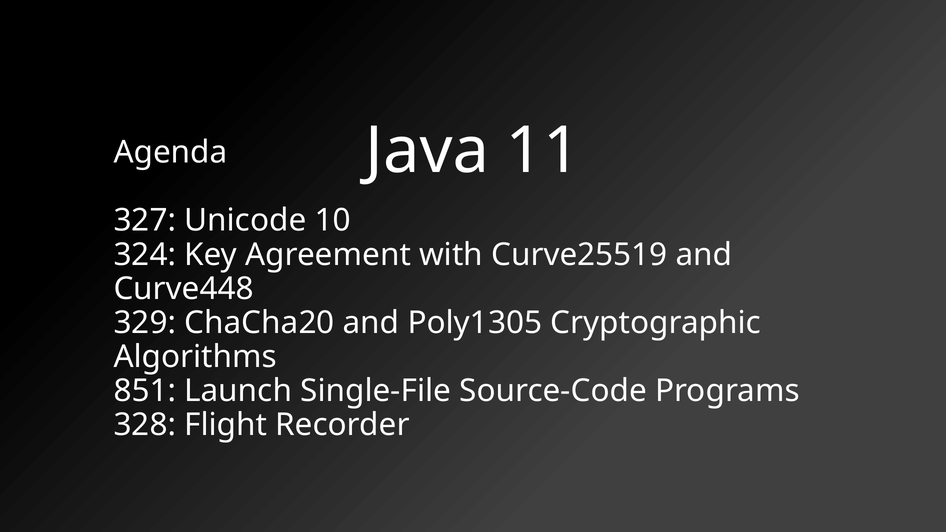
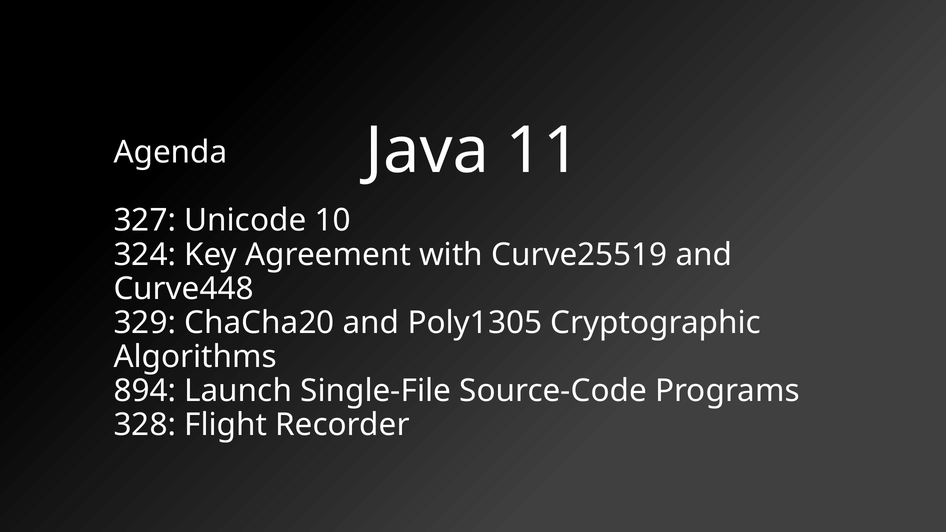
851: 851 -> 894 (145, 391)
